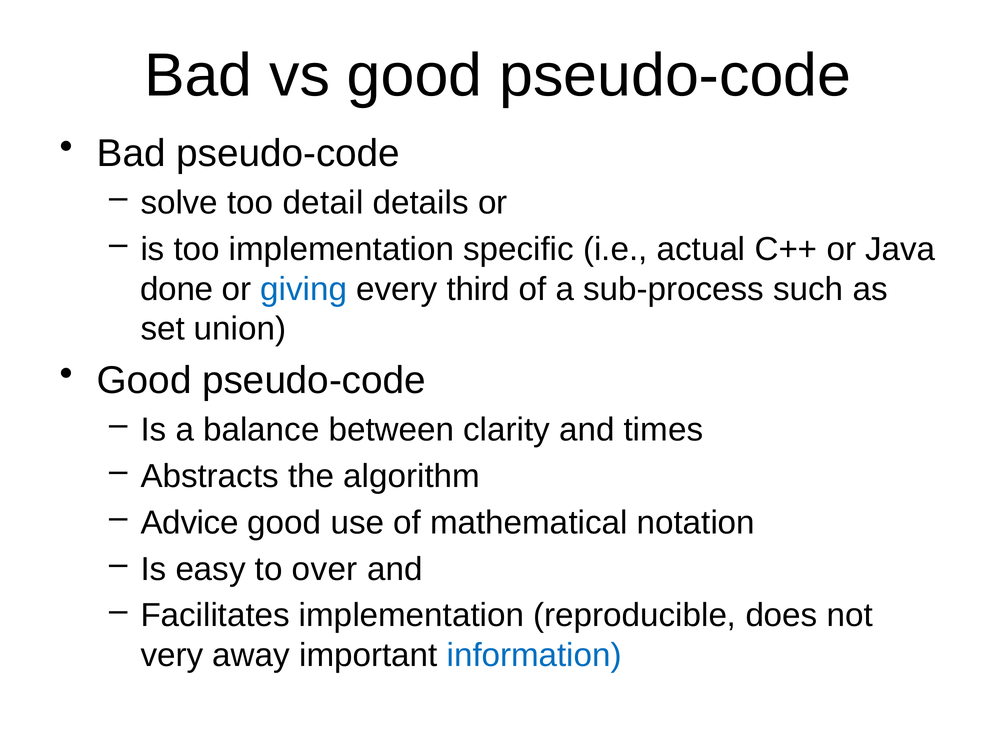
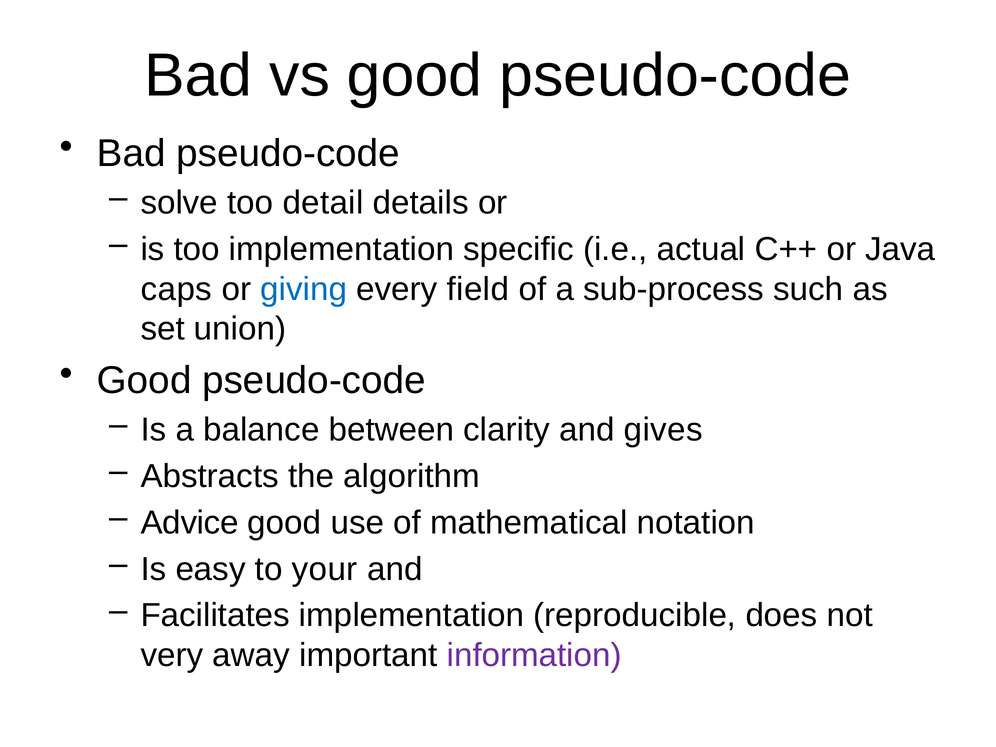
done: done -> caps (176, 289)
third: third -> field (478, 289)
times: times -> gives (663, 430)
over: over -> your (325, 569)
information colour: blue -> purple (534, 655)
